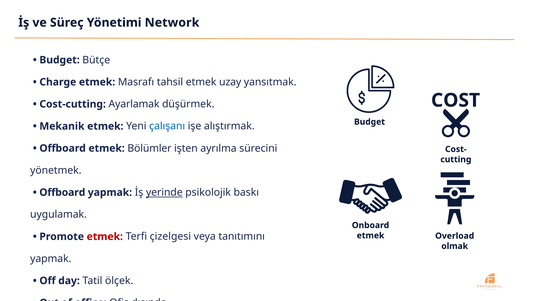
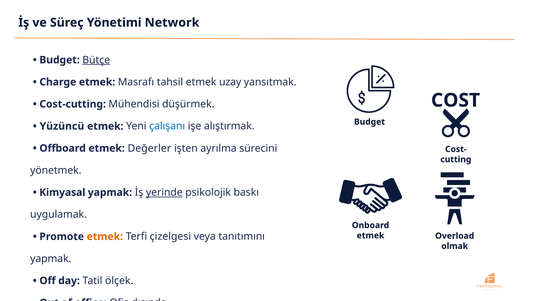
Bütçe underline: none -> present (96, 60)
Ayarlamak: Ayarlamak -> Mühendisi (134, 104)
Mekanik: Mekanik -> Yüzüncü (62, 126)
Bölümler: Bölümler -> Değerler (149, 149)
Offboard: Offboard -> Kimyasal (62, 193)
etmek colour: red -> orange (105, 237)
